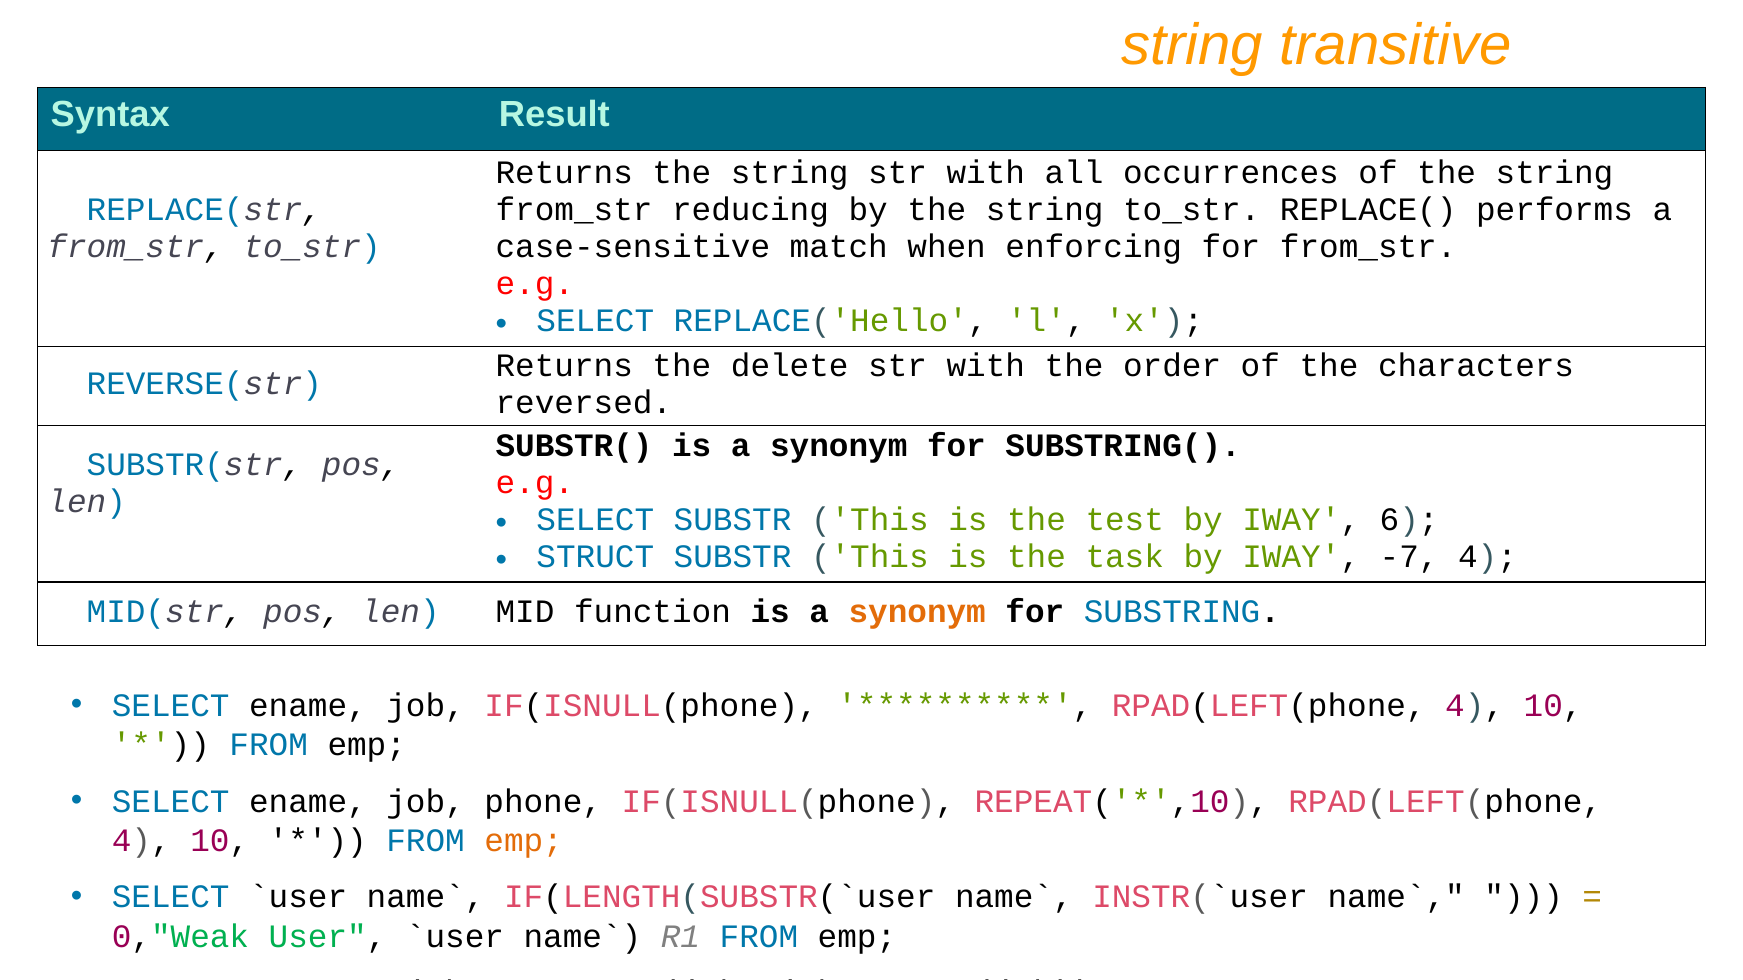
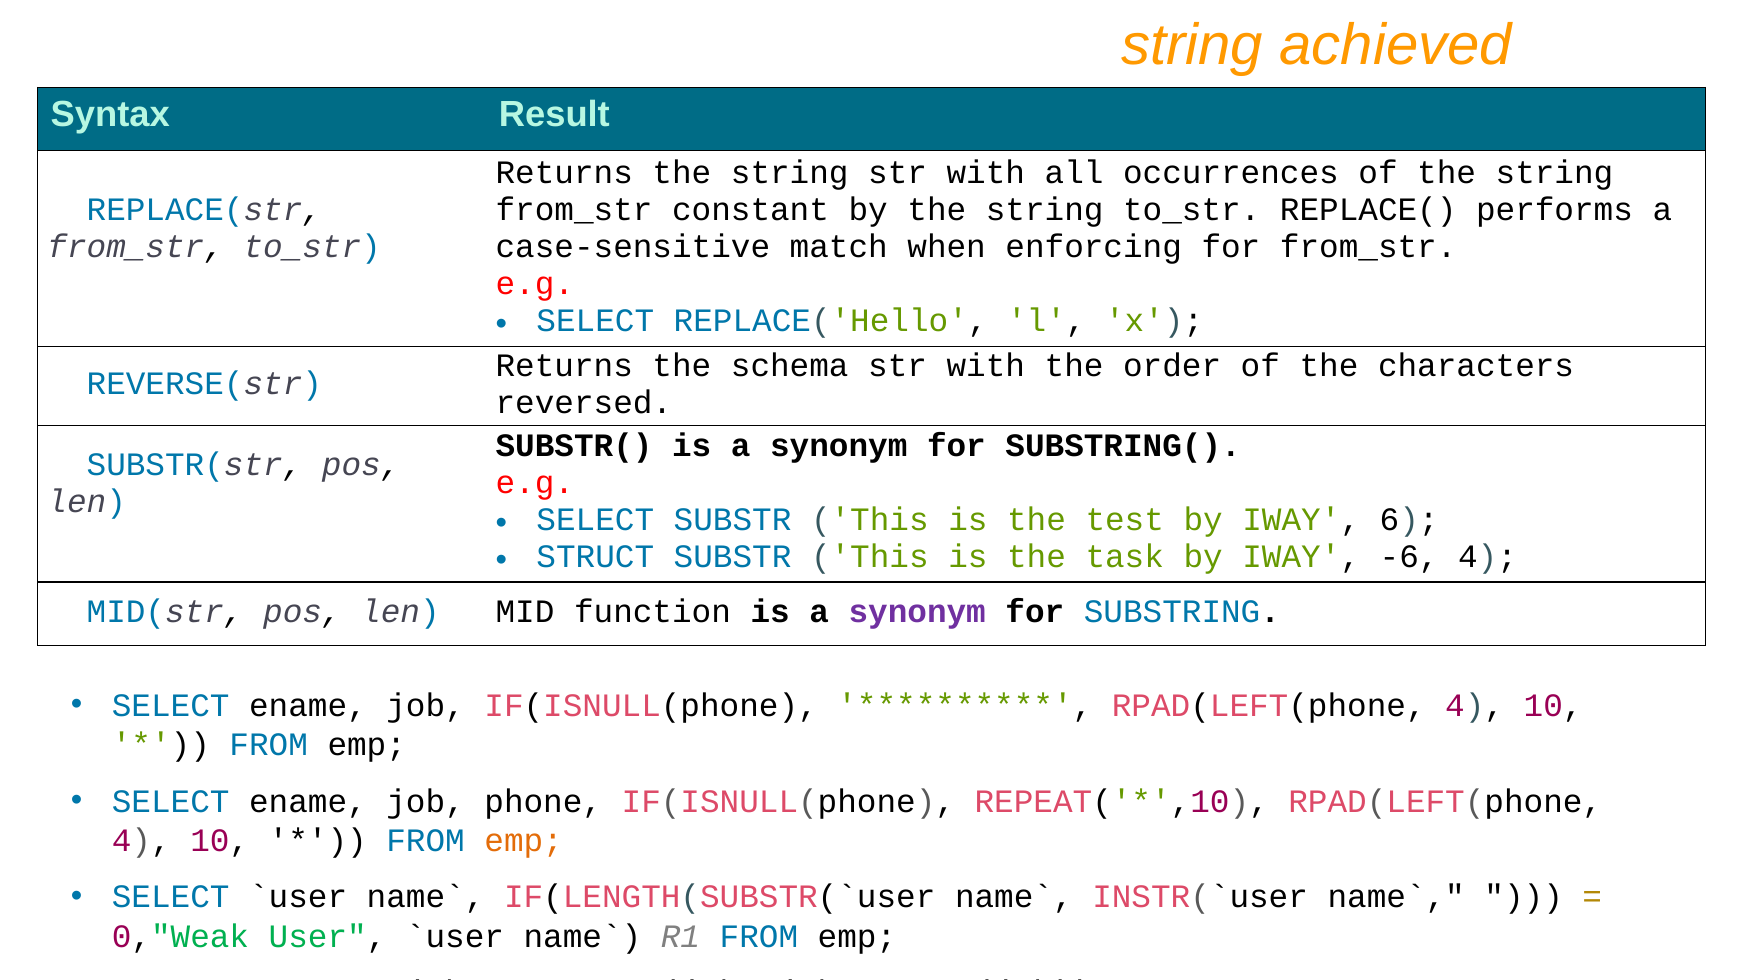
transitive: transitive -> achieved (1396, 45)
reducing: reducing -> constant (751, 210)
delete: delete -> schema (790, 365)
-7: -7 -> -6 (1409, 557)
synonym colour: orange -> purple (917, 612)
